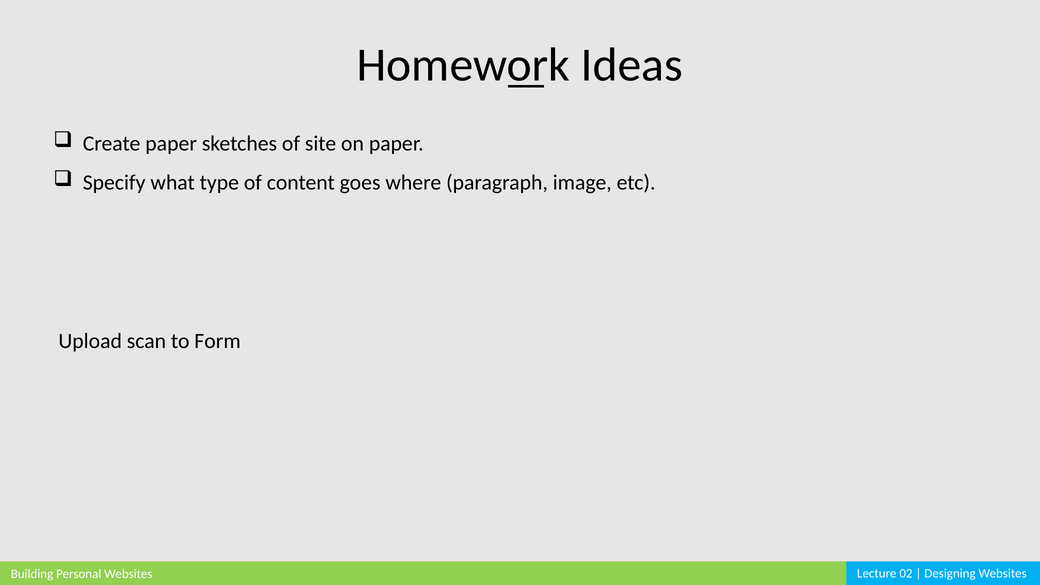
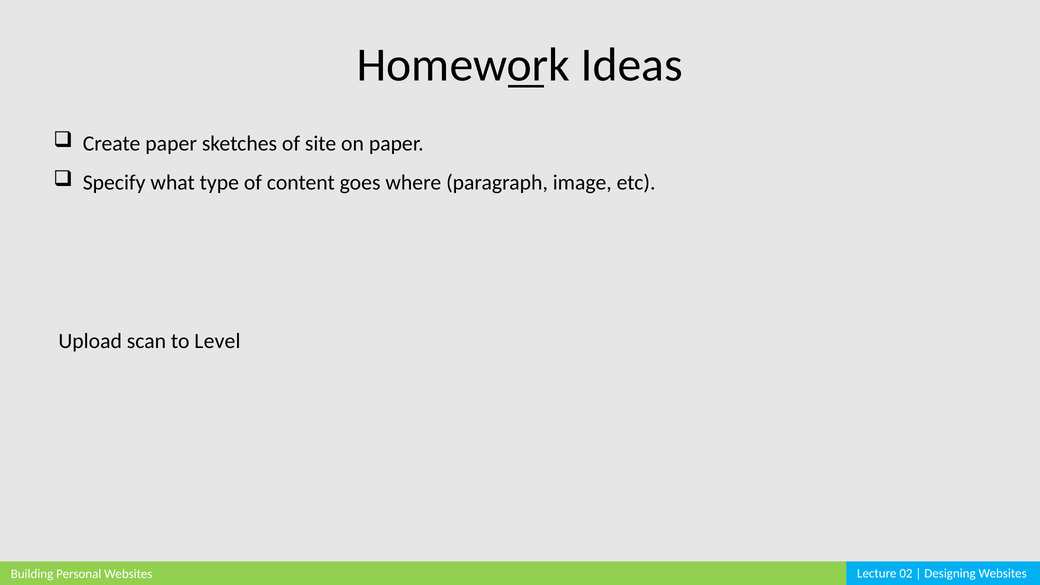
Form: Form -> Level (217, 341)
